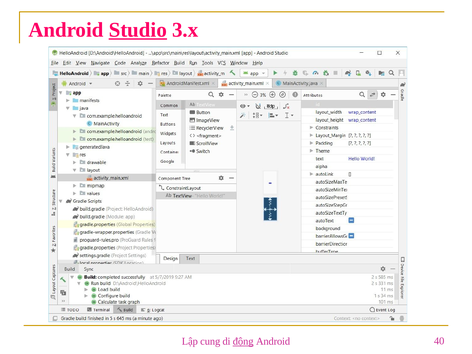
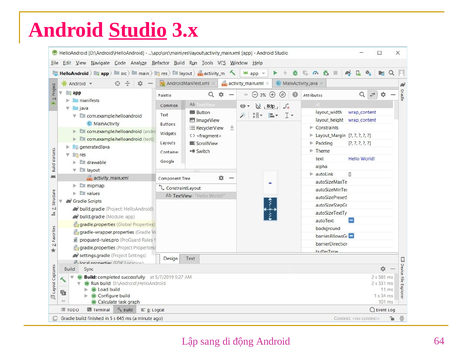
cung: cung -> sang (210, 341)
động underline: present -> none (243, 341)
40: 40 -> 64 (439, 341)
